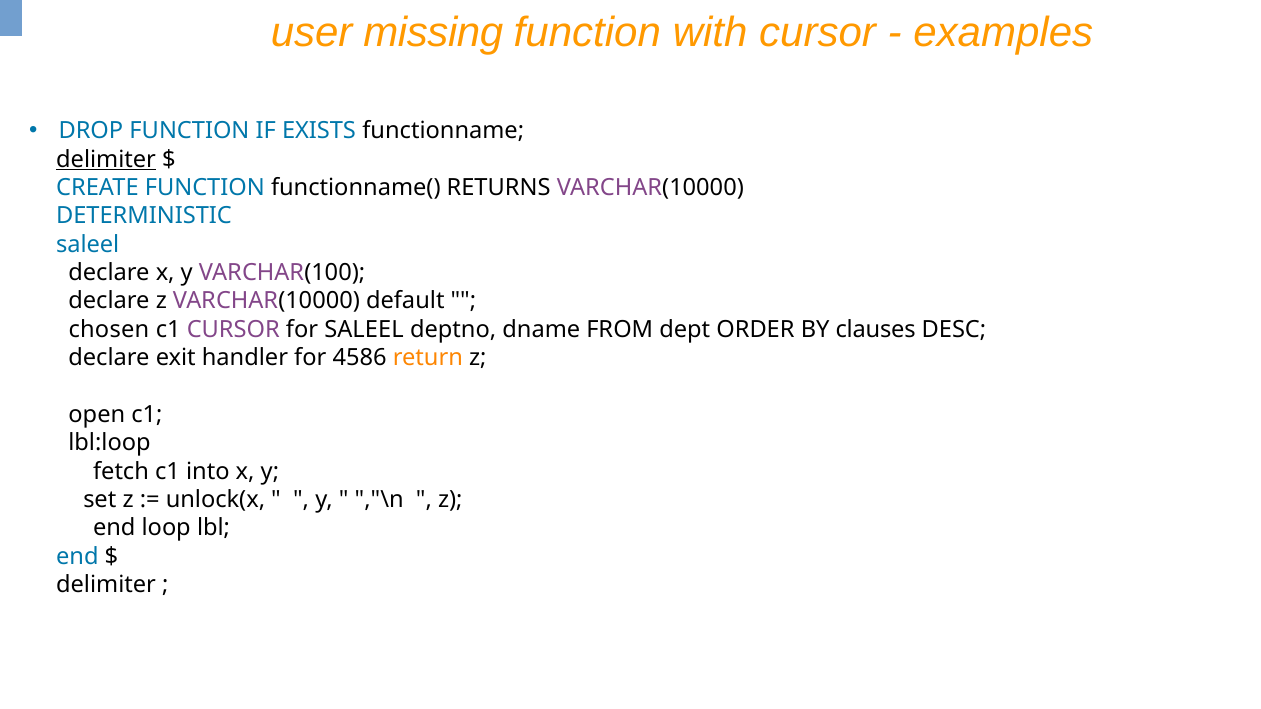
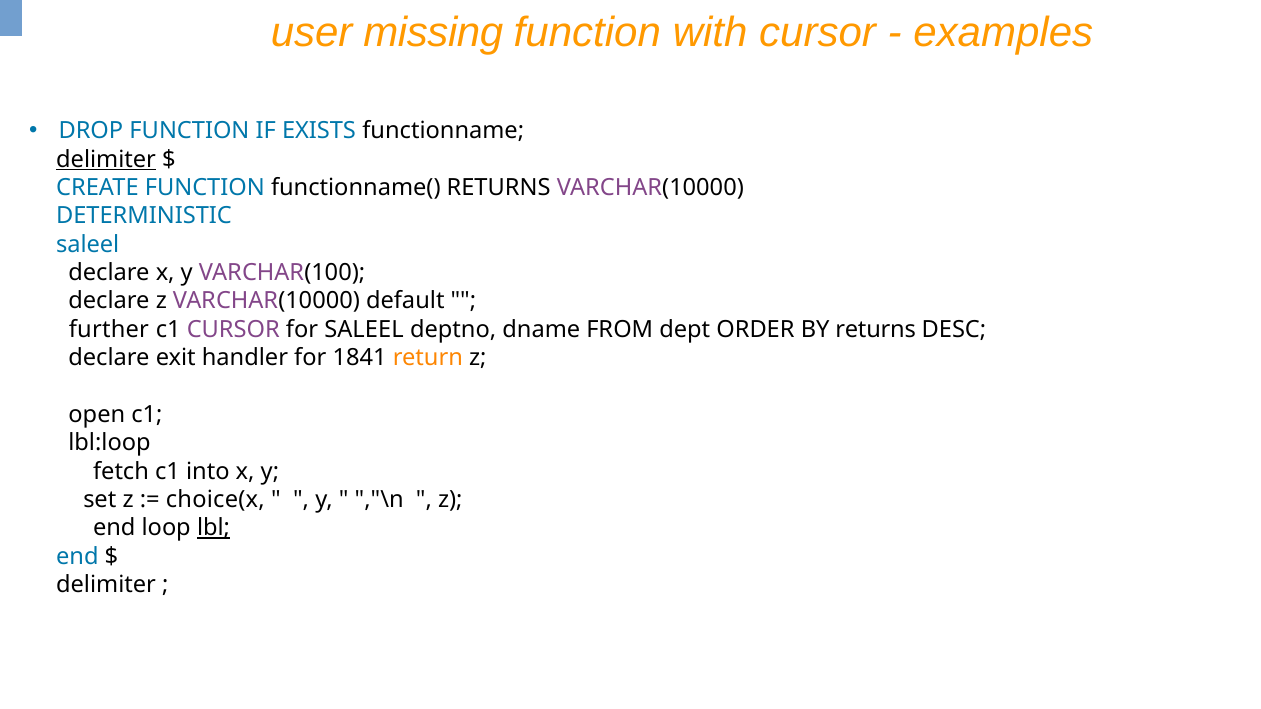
chosen: chosen -> further (109, 330)
BY clauses: clauses -> returns (876, 330)
4586: 4586 -> 1841 (360, 358)
unlock(x: unlock(x -> choice(x (215, 500)
lbl underline: none -> present (214, 528)
